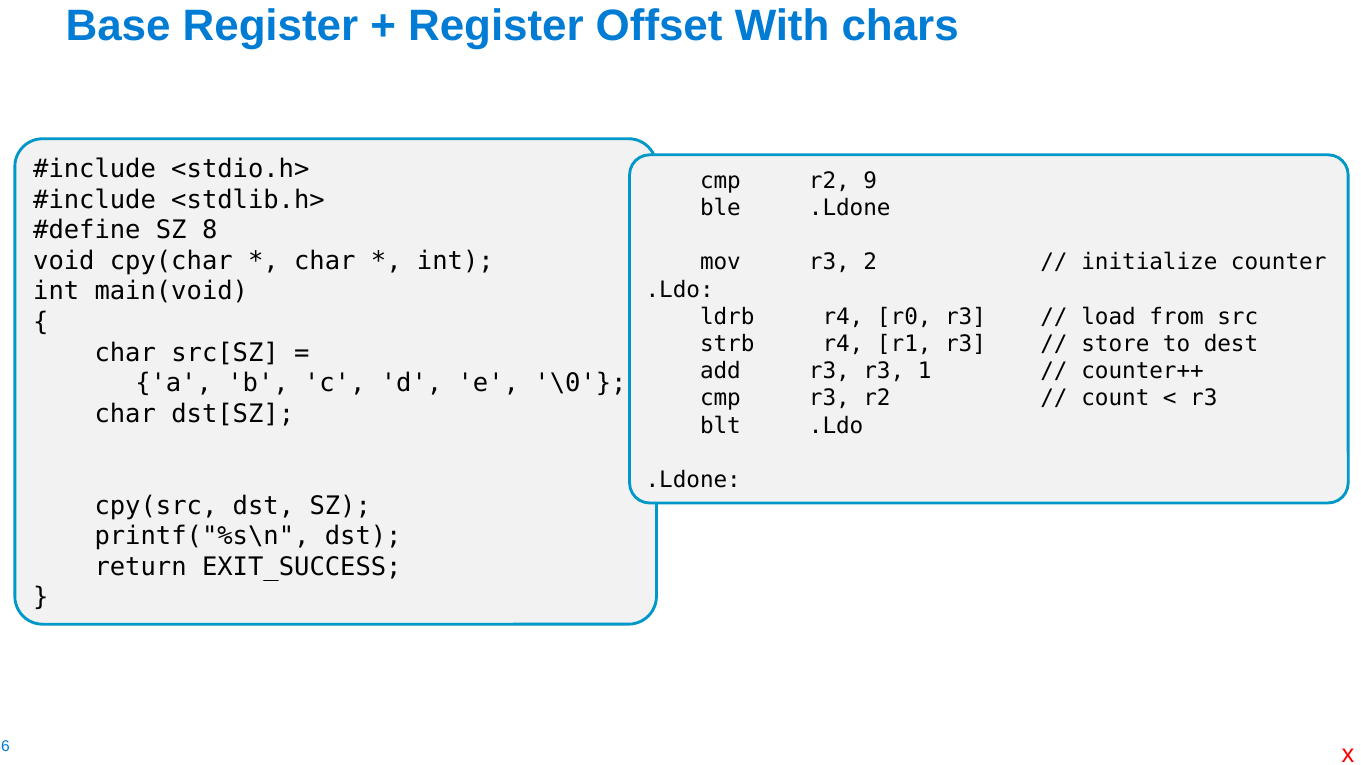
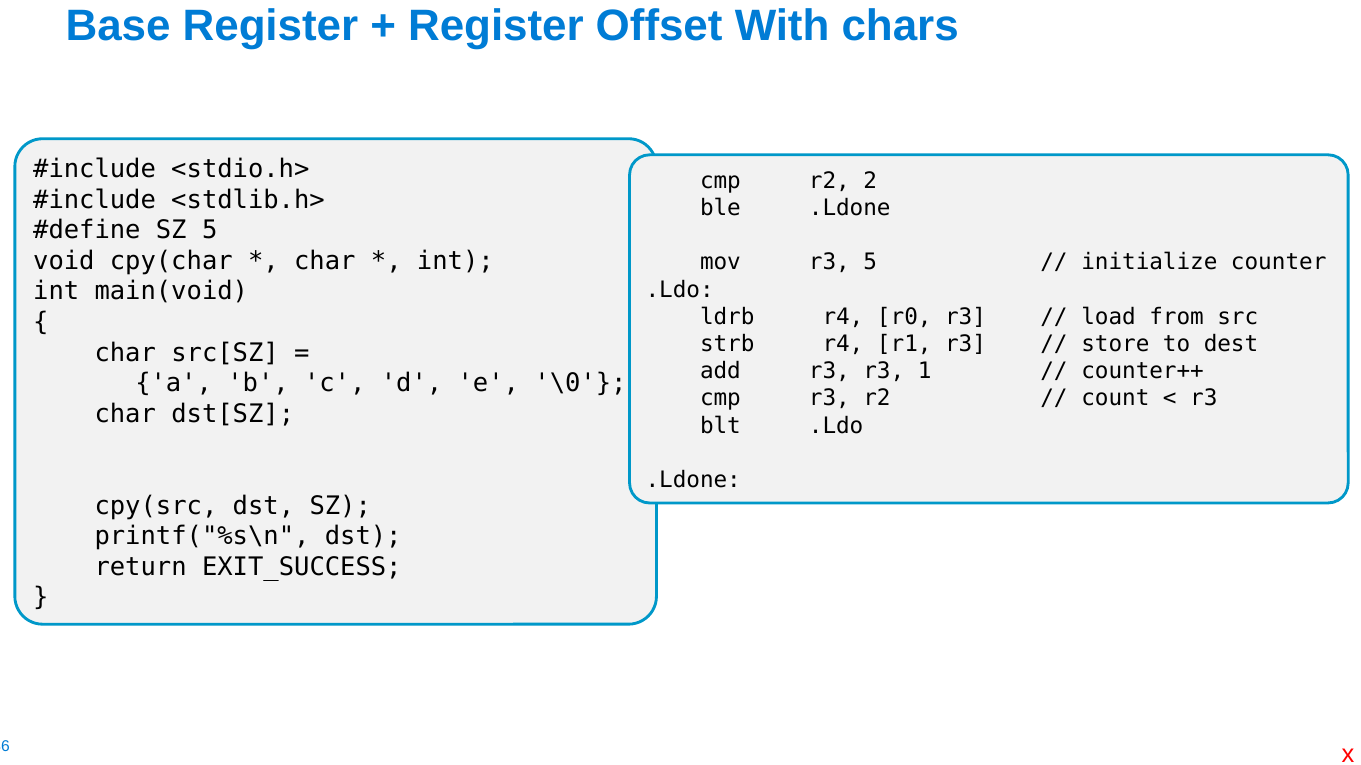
9: 9 -> 2 (870, 181)
SZ 8: 8 -> 5 (210, 230)
r3 2: 2 -> 5 (870, 263)
